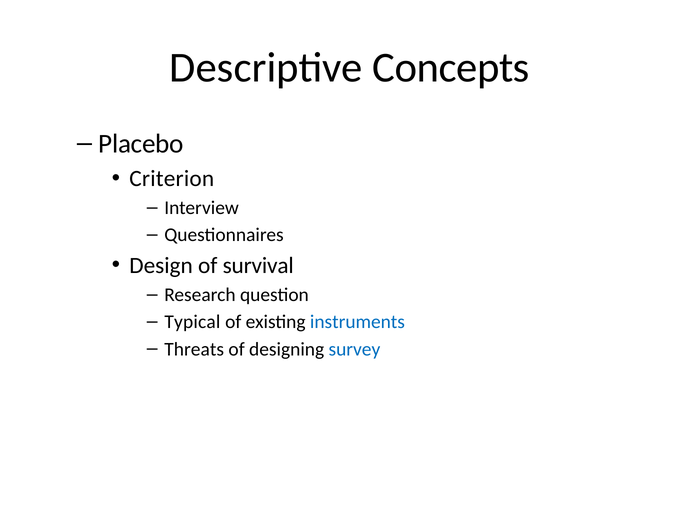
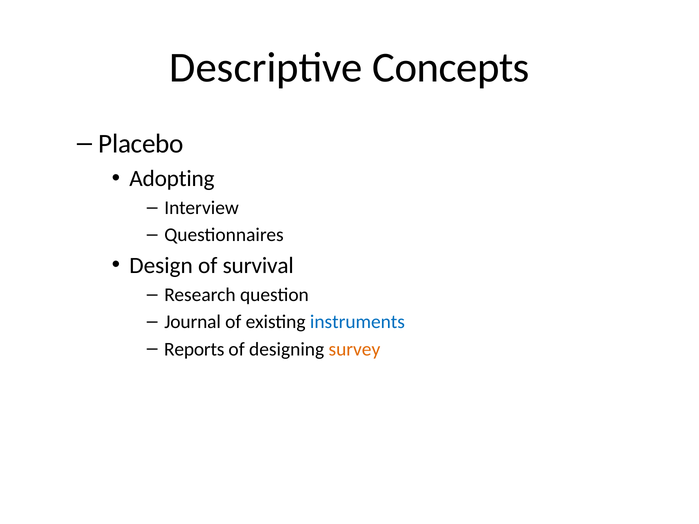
Criterion: Criterion -> Adopting (172, 179)
Typical: Typical -> Journal (193, 322)
Threats: Threats -> Reports (194, 349)
survey colour: blue -> orange (354, 349)
